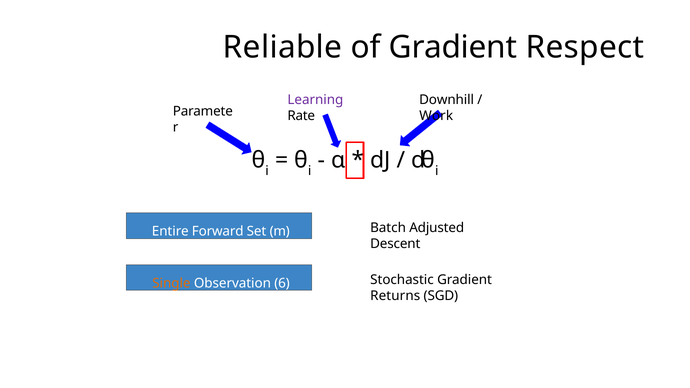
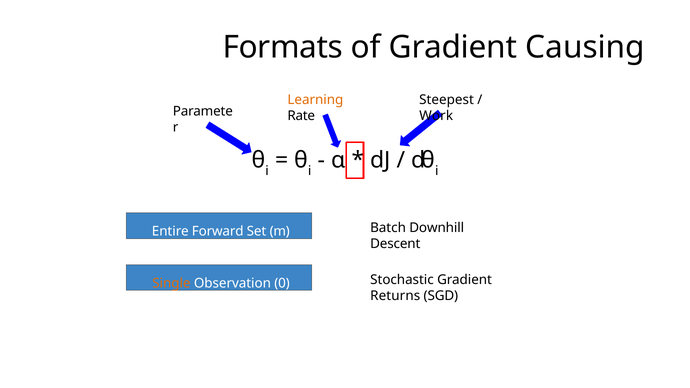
Reliable: Reliable -> Formats (283, 47)
Respect: Respect -> Causing (585, 47)
Learning colour: purple -> orange (315, 100)
Downhill: Downhill -> Steepest (447, 100)
Adjusted: Adjusted -> Downhill (437, 228)
6: 6 -> 0 (282, 283)
